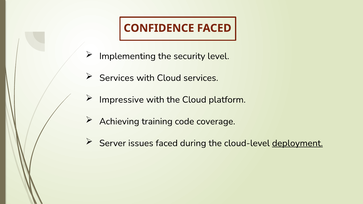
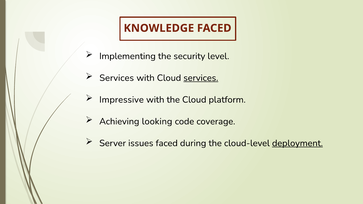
CONFIDENCE: CONFIDENCE -> KNOWLEDGE (159, 28)
services underline: none -> present (201, 78)
training: training -> looking (157, 121)
